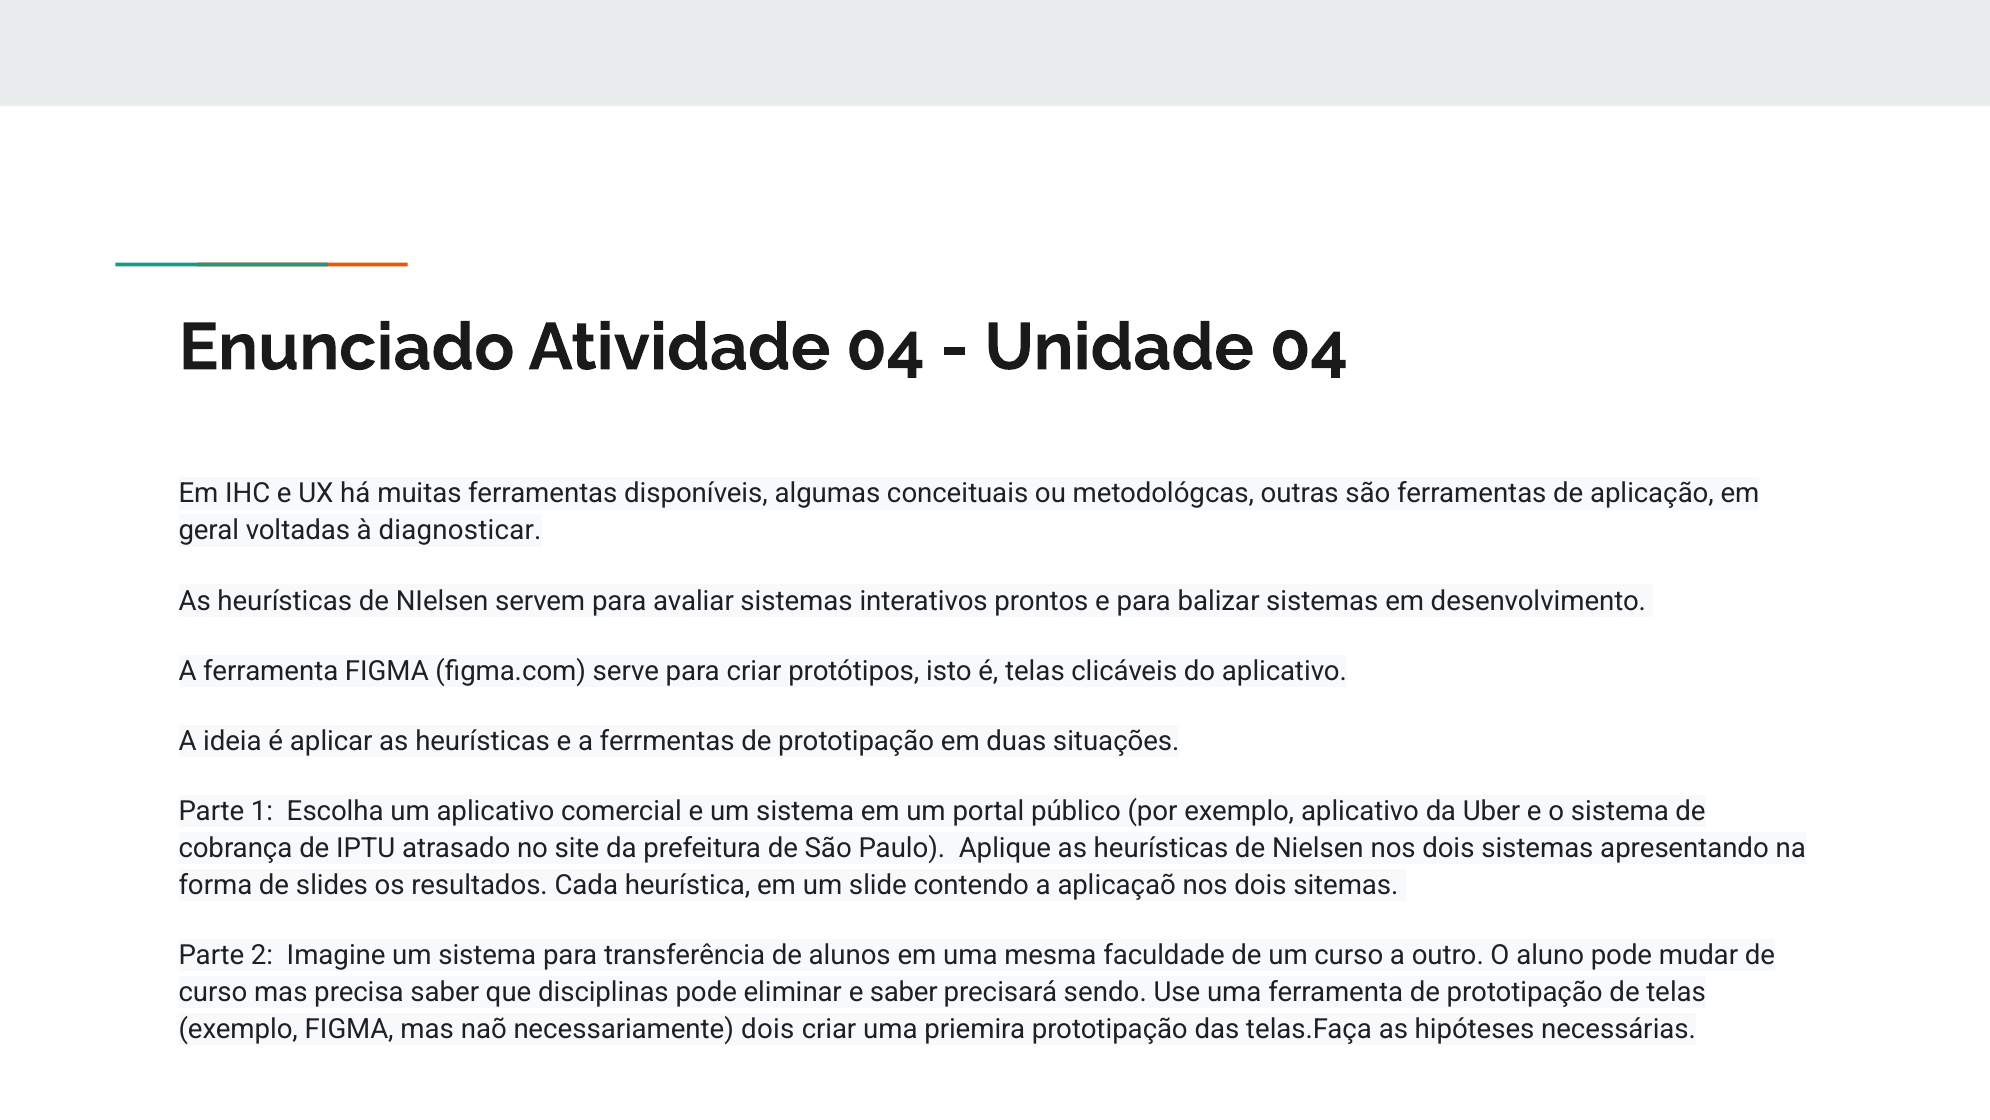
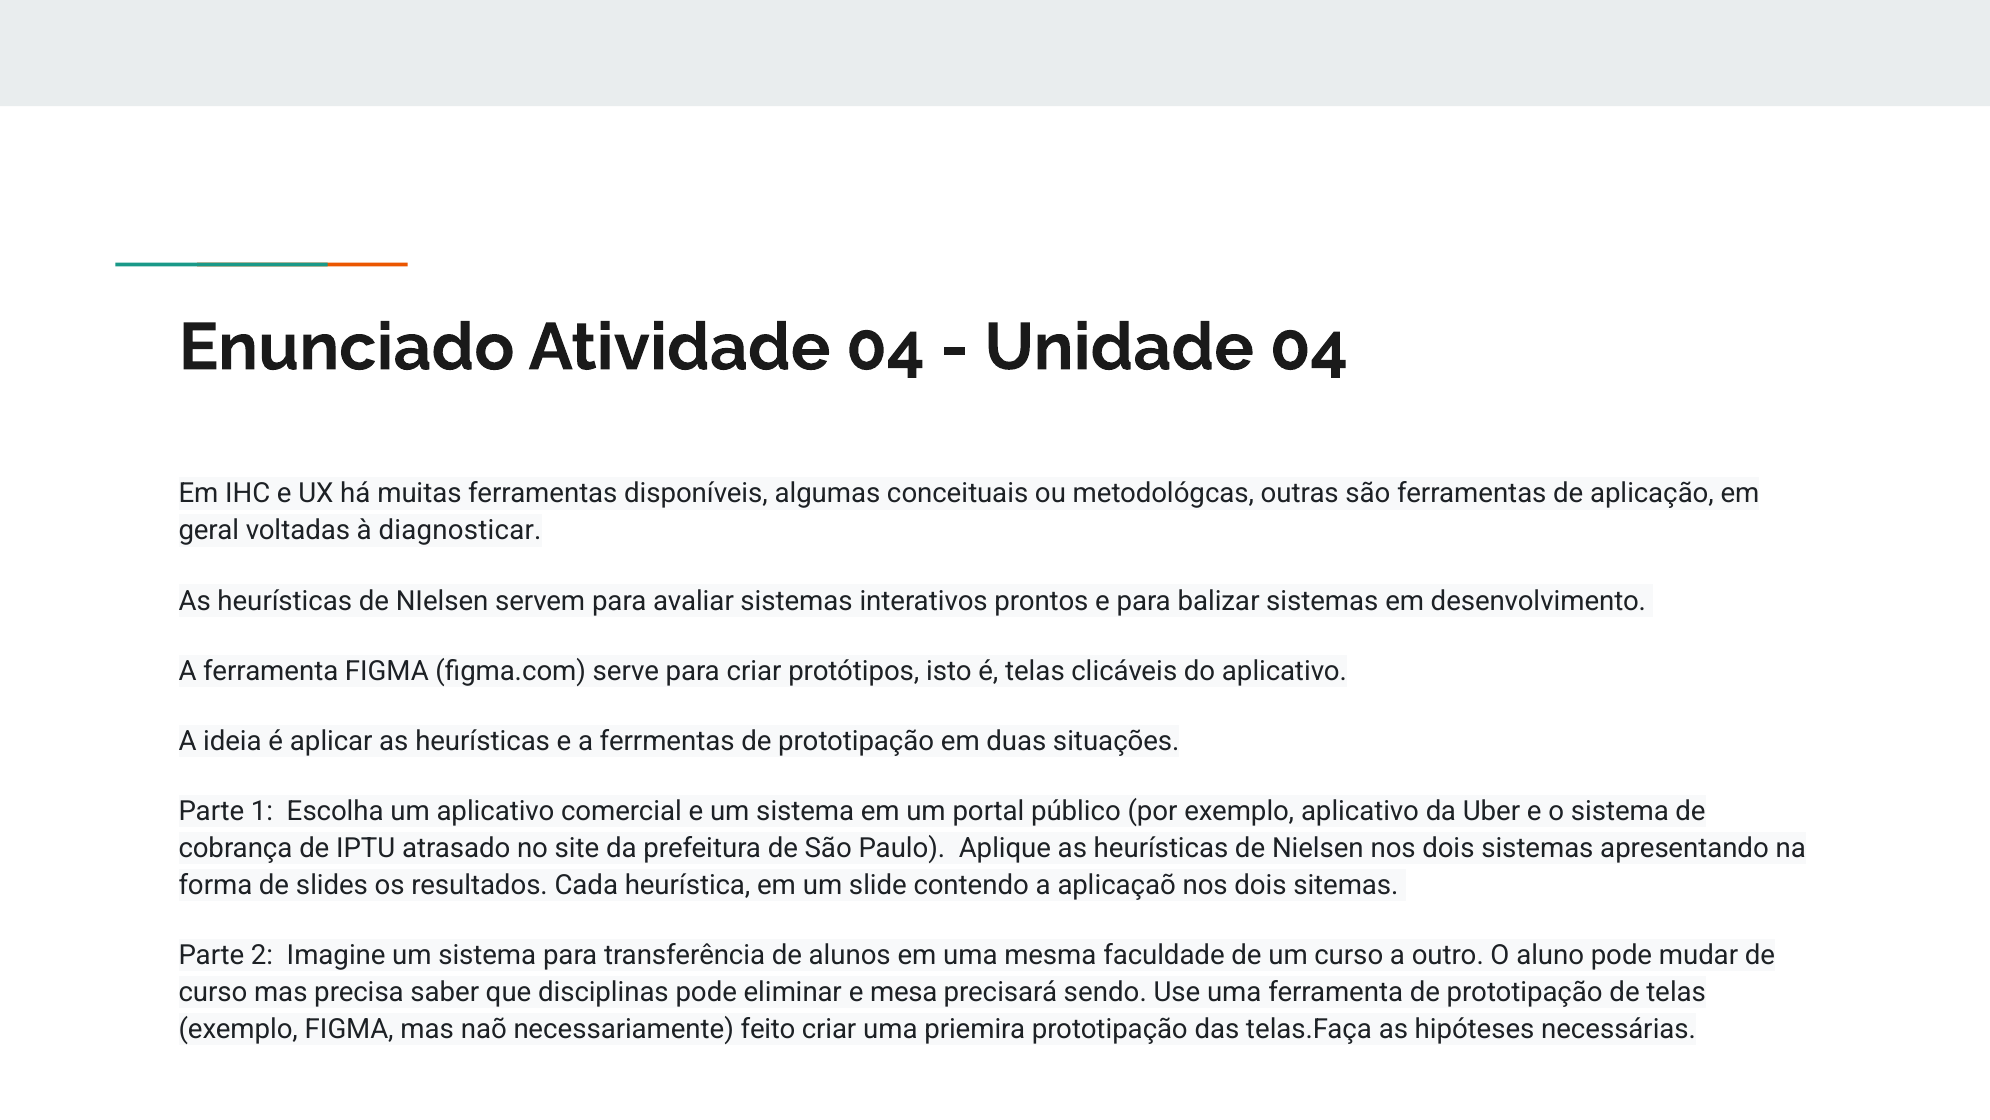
e saber: saber -> mesa (904, 992)
necessariamente dois: dois -> feito (768, 1029)
